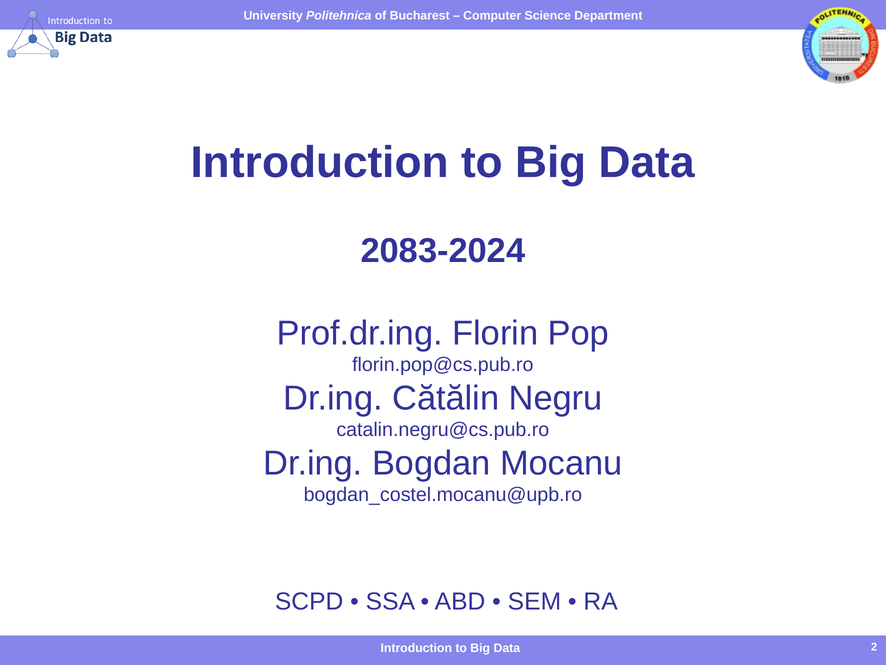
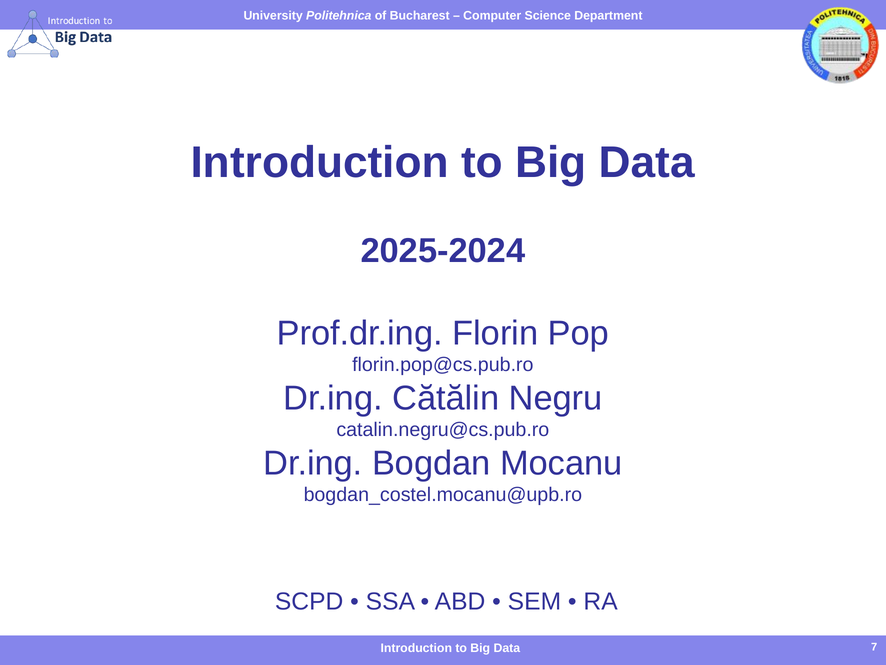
2083-2024: 2083-2024 -> 2025-2024 (443, 250)
2: 2 -> 7 (874, 647)
